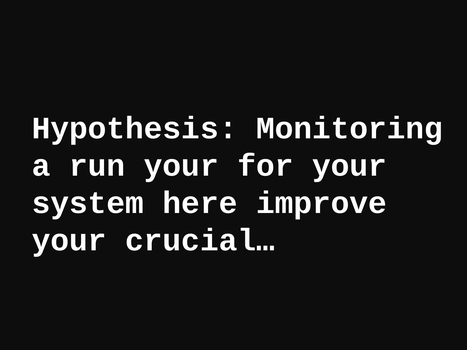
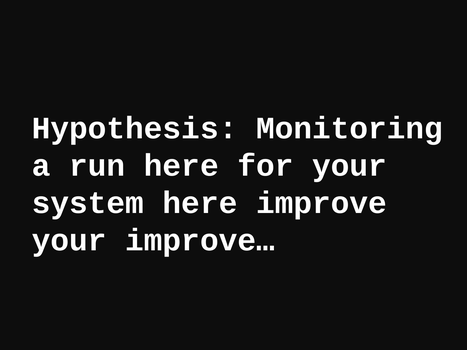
run your: your -> here (181, 166)
crucial…: crucial… -> improve… (200, 240)
